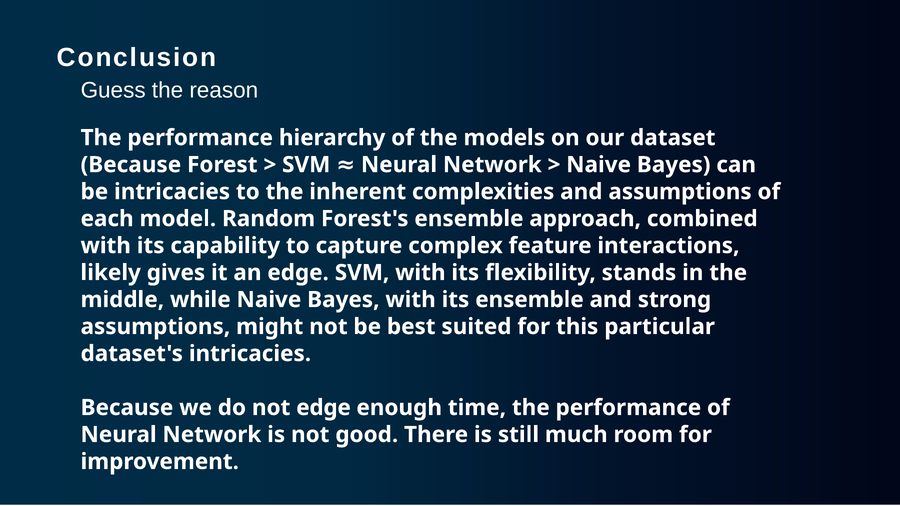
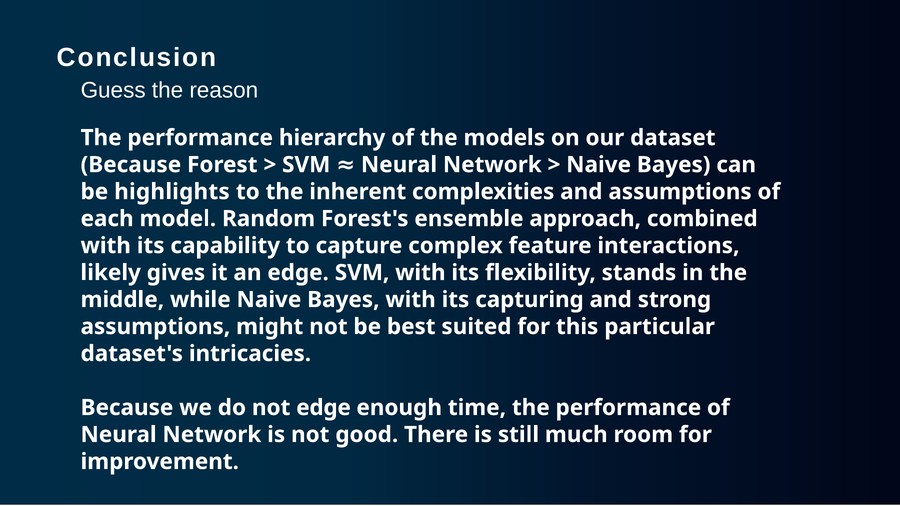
be intricacies: intricacies -> highlights (172, 192)
its ensemble: ensemble -> capturing (529, 300)
